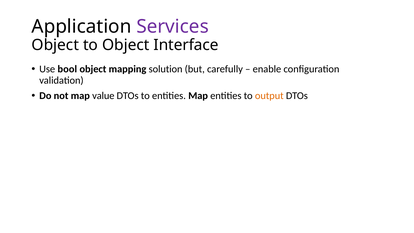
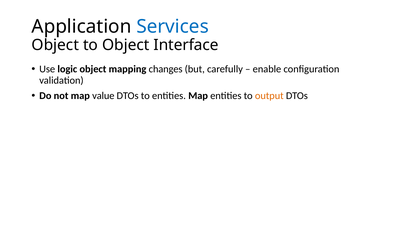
Services colour: purple -> blue (173, 26)
bool: bool -> logic (67, 69)
solution: solution -> changes (166, 69)
